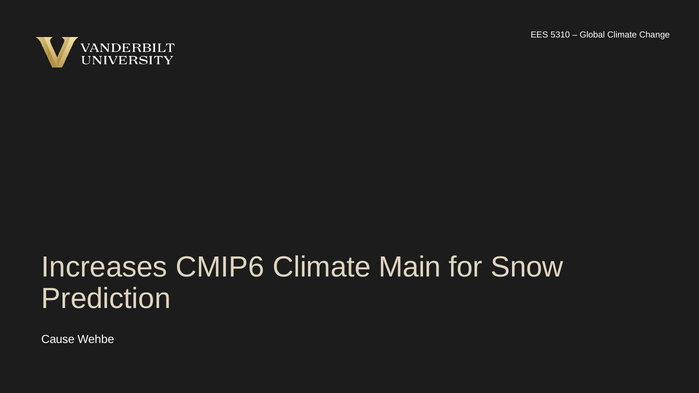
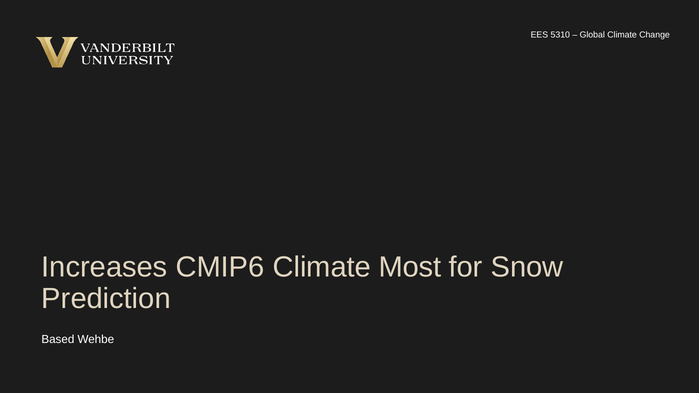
Main: Main -> Most (410, 267)
Cause: Cause -> Based (58, 339)
